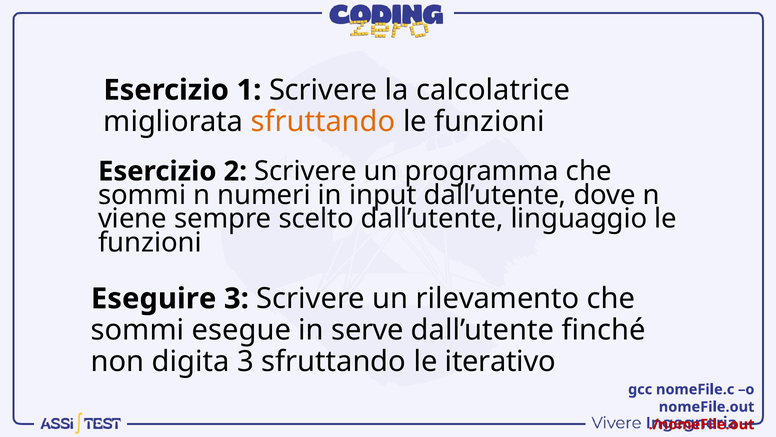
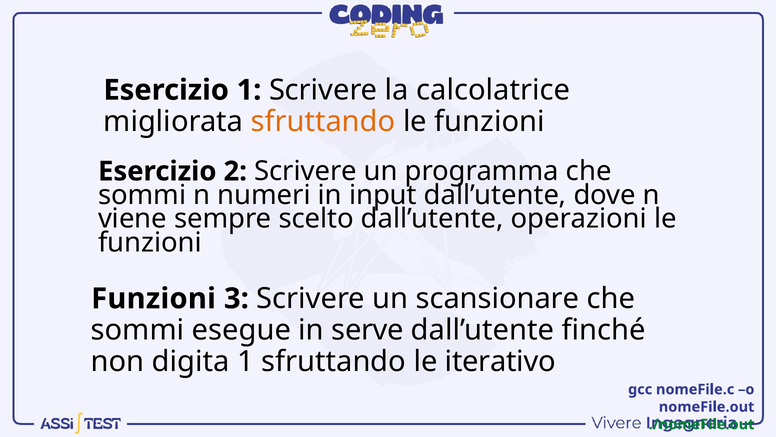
linguaggio: linguaggio -> operazioni (579, 219)
Eseguire: Eseguire -> Funzioni (154, 298)
rilevamento: rilevamento -> scansionare (498, 298)
digita 3: 3 -> 1 (245, 361)
./nomeFile.out colour: red -> green (702, 424)
